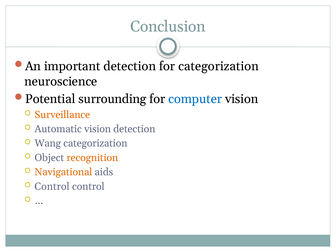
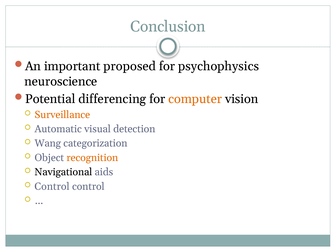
important detection: detection -> proposed (130, 66)
for categorization: categorization -> psychophysics (219, 66)
surrounding: surrounding -> differencing (112, 99)
computer colour: blue -> orange (195, 99)
Automatic vision: vision -> visual (97, 129)
Navigational colour: orange -> black (63, 172)
